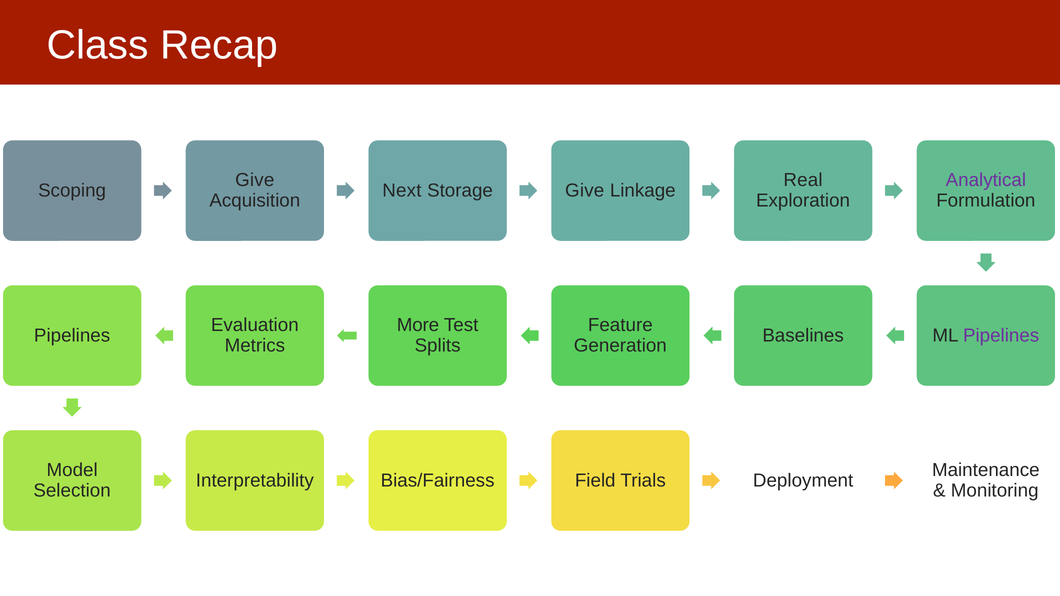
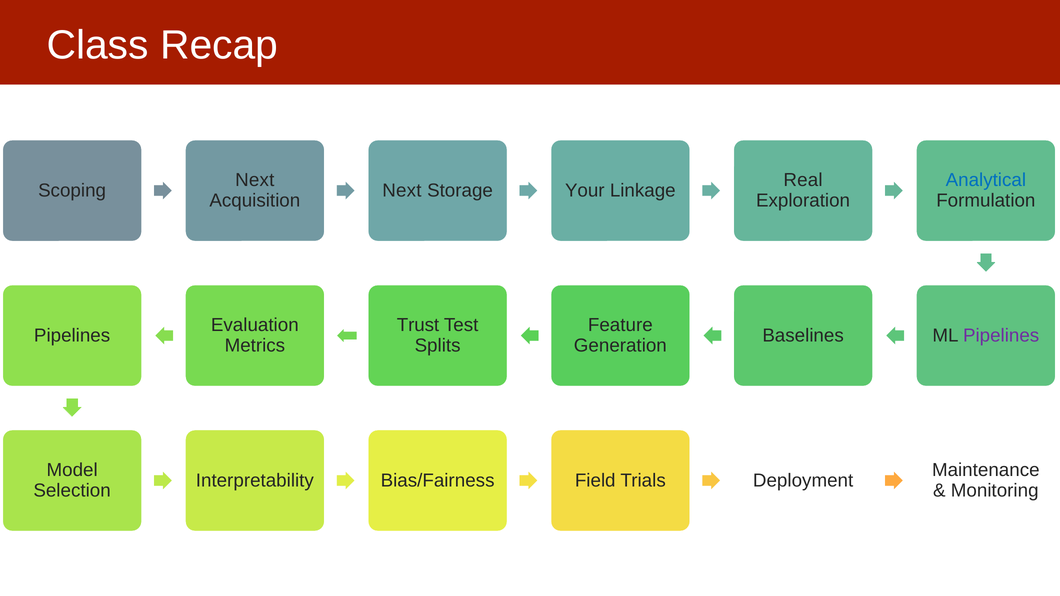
Give: Give -> Next (255, 180)
Analytical colour: purple -> blue (986, 180)
Storage Give: Give -> Your (585, 191)
More: More -> Trust (418, 325)
